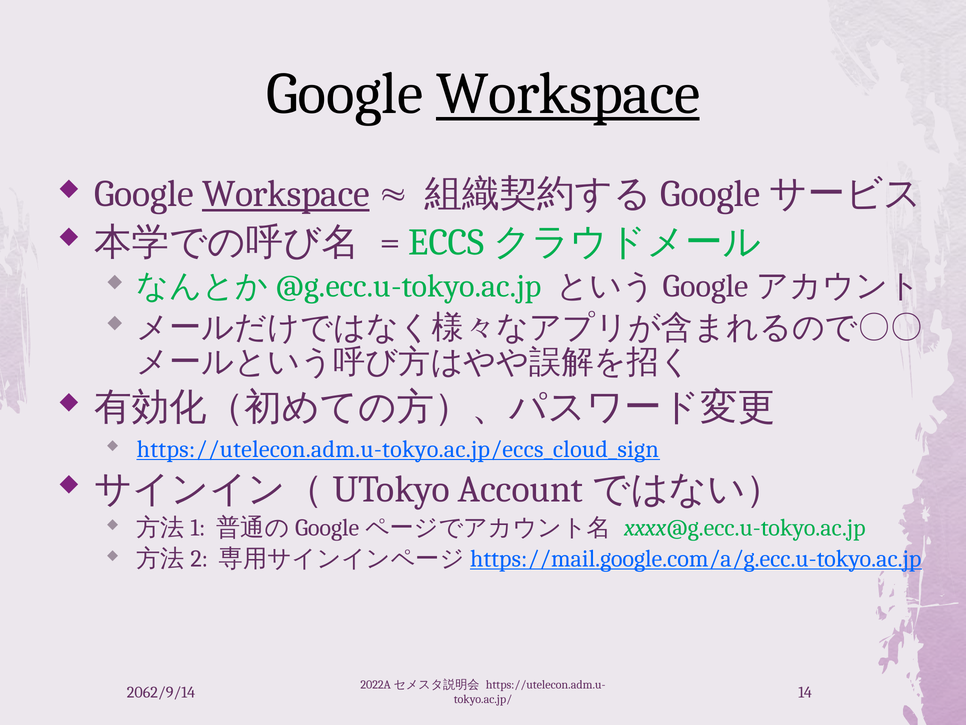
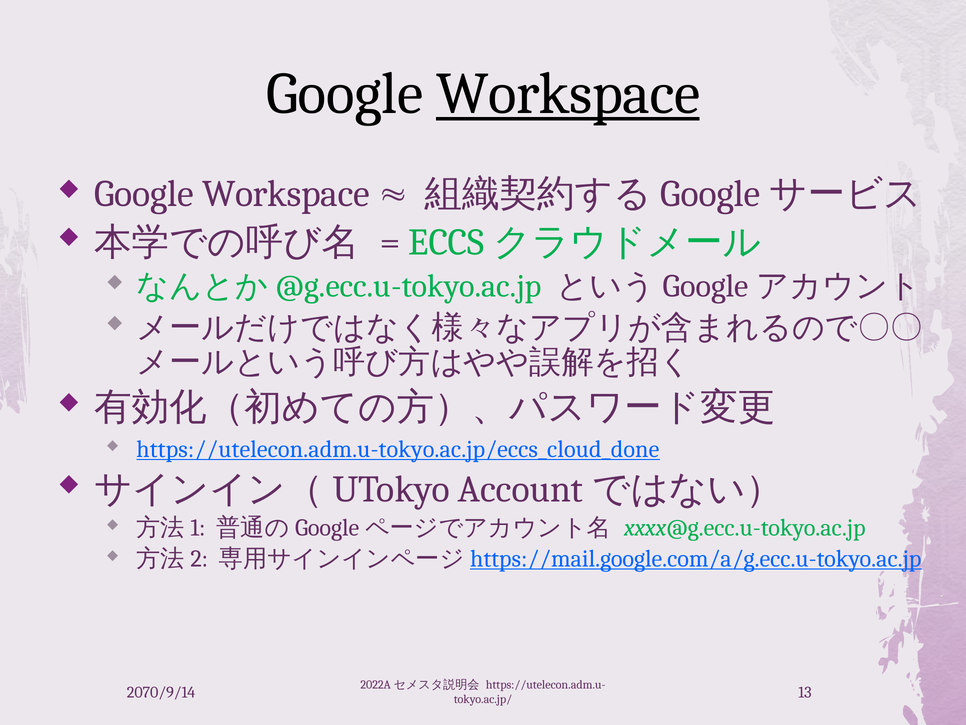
Workspace underline: present -> none (286, 194)
https://utelecon.adm.u-tokyo.ac.jp/eccs_cloud_sign: https://utelecon.adm.u-tokyo.ac.jp/eccs_cloud_sign -> https://utelecon.adm.u-tokyo.ac.jp/eccs_cloud_done (398, 449)
2062/9/14: 2062/9/14 -> 2070/9/14 (161, 692)
14: 14 -> 13 (805, 692)
